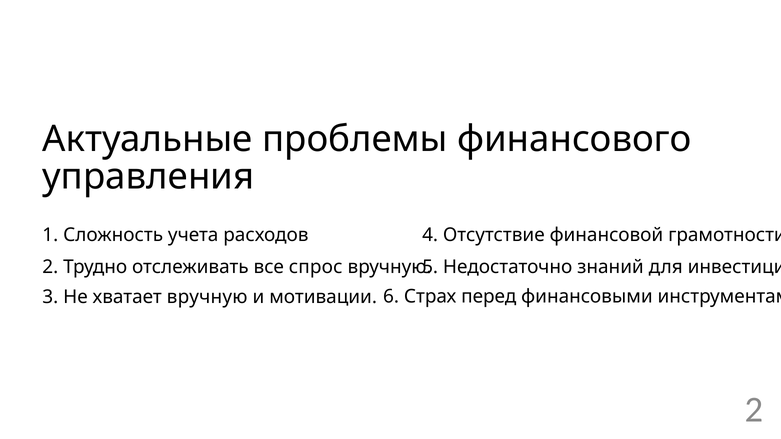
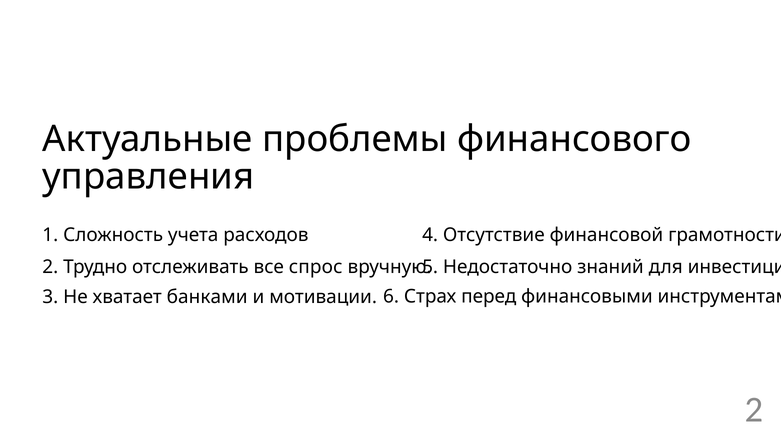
хватает вручную: вручную -> банками (207, 297)
